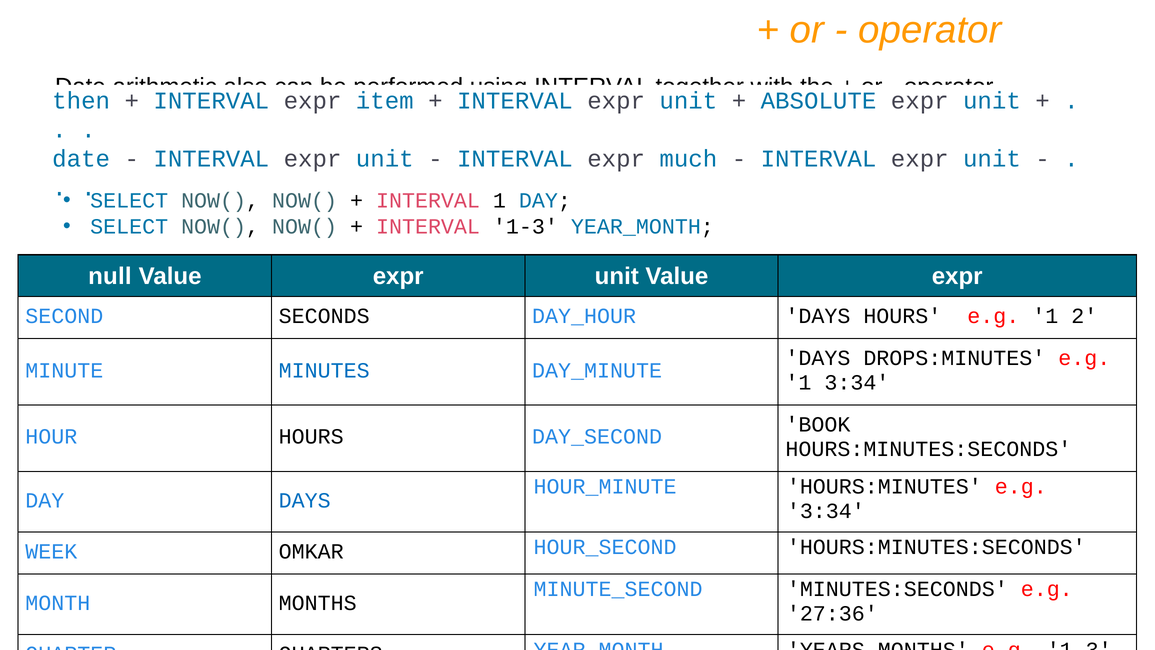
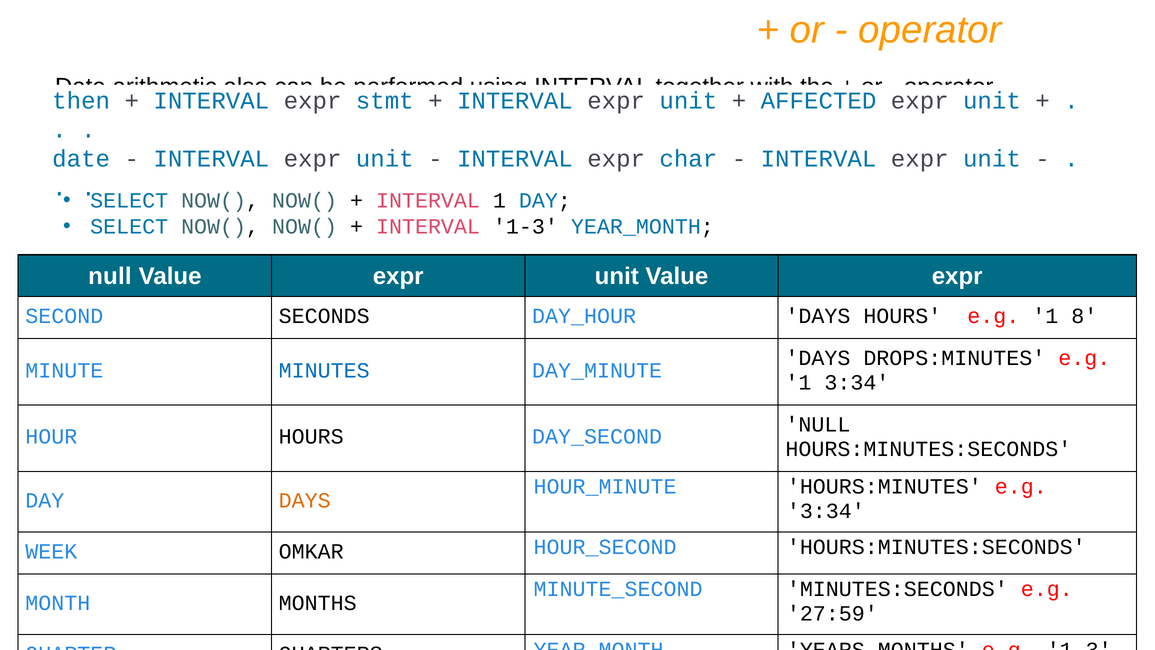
item: item -> stmt (385, 101)
ABSOLUTE: ABSOLUTE -> AFFECTED (818, 101)
much: much -> char (688, 159)
2: 2 -> 8 (1084, 316)
BOOK: BOOK -> NULL (818, 424)
DAYS colour: blue -> orange (305, 500)
27:36: 27:36 -> 27:59 (832, 614)
